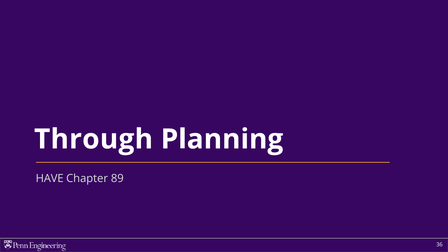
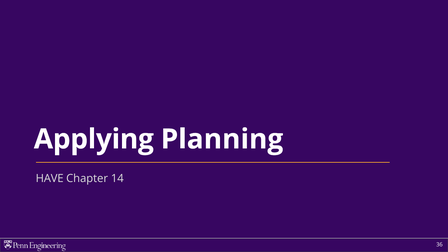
Through: Through -> Applying (94, 139)
89: 89 -> 14 (117, 178)
